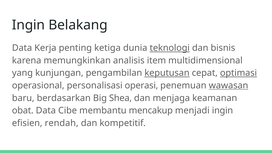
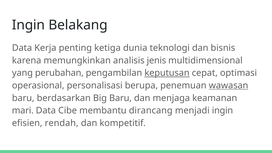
teknologi underline: present -> none (170, 48)
item: item -> jenis (156, 60)
kunjungan: kunjungan -> perubahan (59, 73)
optimasi underline: present -> none (238, 73)
operasi: operasi -> berupa (141, 86)
Big Shea: Shea -> Baru (120, 98)
obat: obat -> mari (23, 111)
mencakup: mencakup -> dirancang (151, 111)
